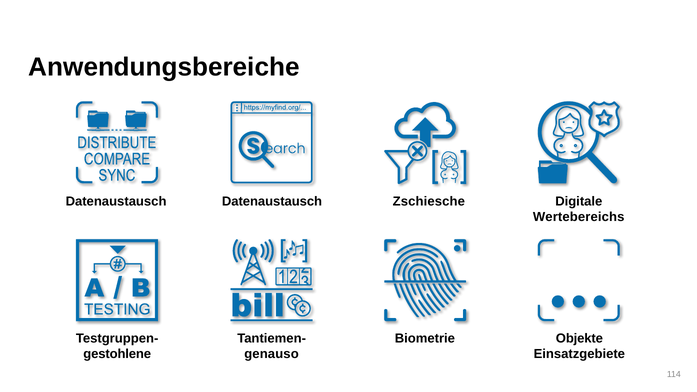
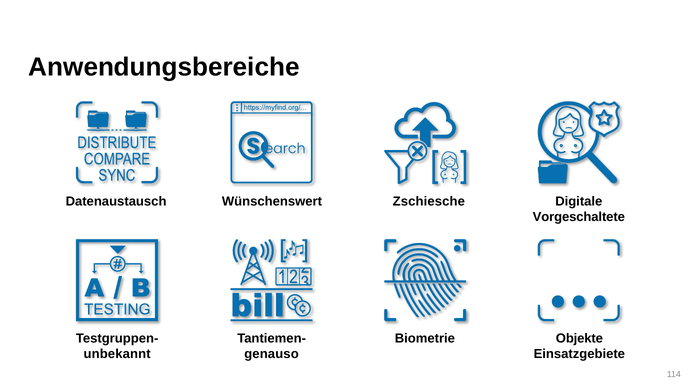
Datenaustausch: Datenaustausch -> Wünschenswert (272, 201)
Wertebereichs: Wertebereichs -> Vorgeschaltete (579, 217)
gestohlene: gestohlene -> unbekannt (117, 354)
